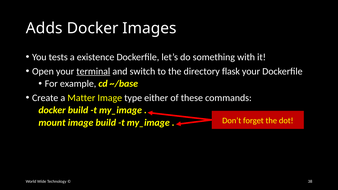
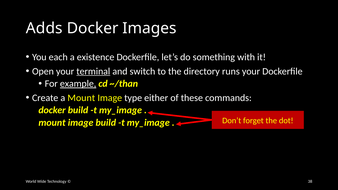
tests: tests -> each (58, 57)
flask: flask -> runs (231, 71)
example underline: none -> present (78, 84)
~/base: ~/base -> ~/than (124, 84)
a Matter: Matter -> Mount (81, 98)
